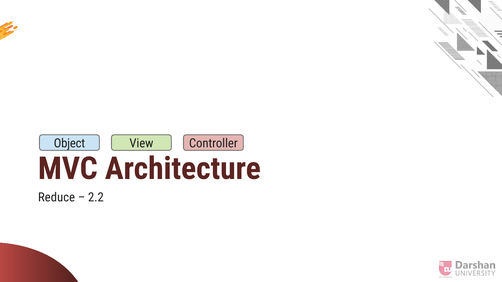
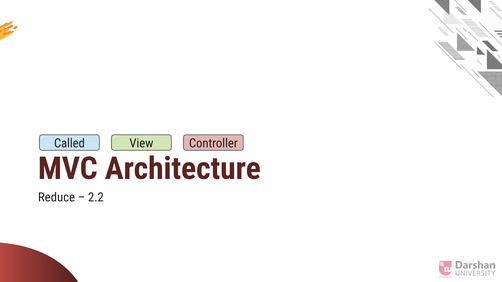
Object: Object -> Called (69, 144)
